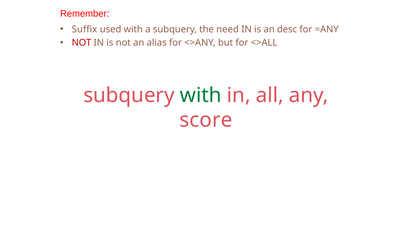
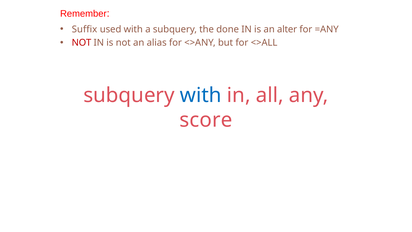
need: need -> done (228, 29)
desc: desc -> alter (287, 29)
with colour: green -> blue (201, 95)
